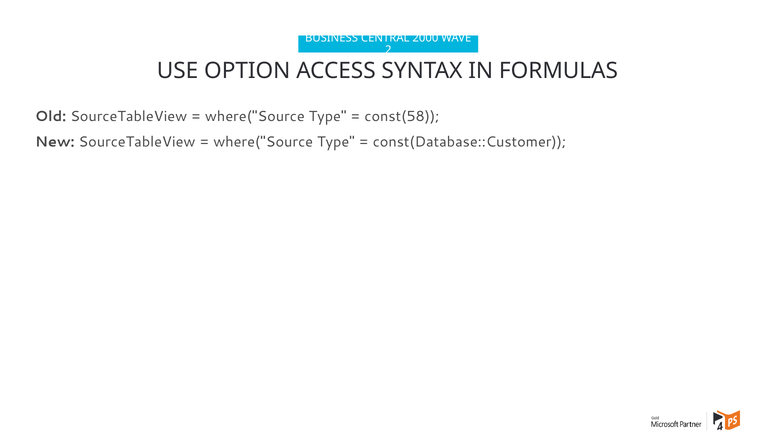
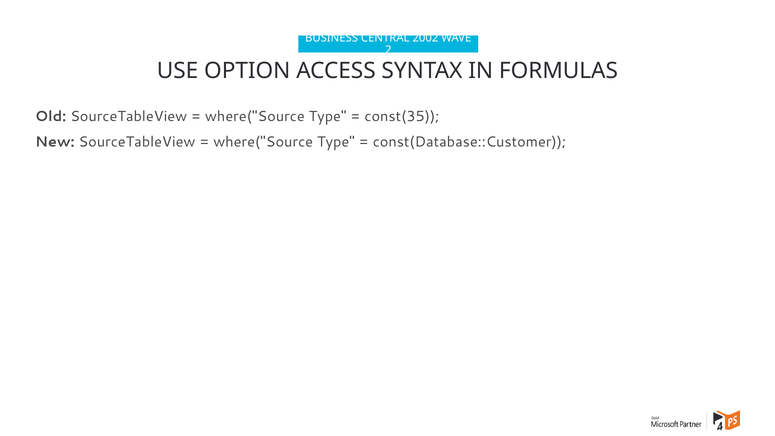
2000: 2000 -> 2002 (425, 38)
const(58: const(58 -> const(35 (402, 116)
